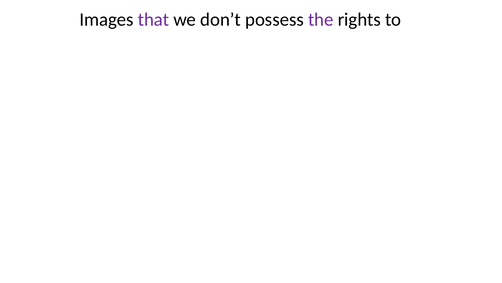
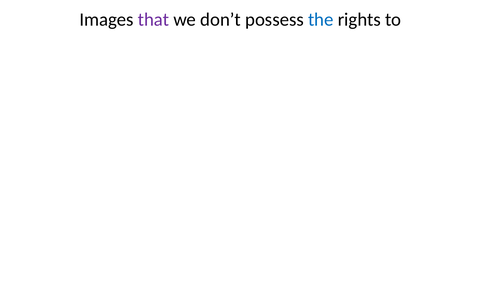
the colour: purple -> blue (321, 20)
